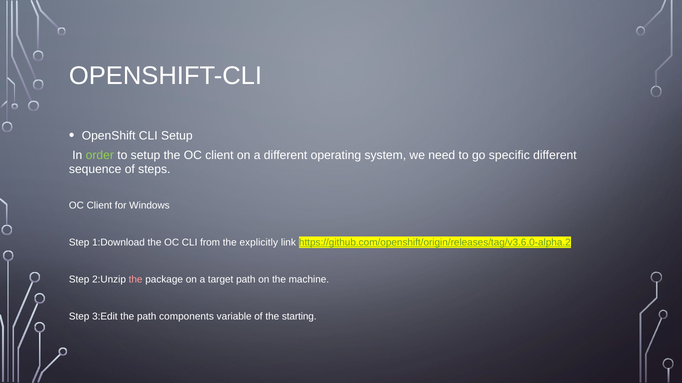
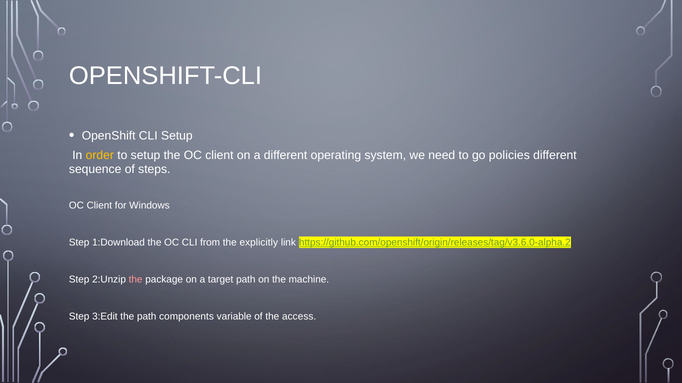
order colour: light green -> yellow (100, 156)
specific: specific -> policies (509, 156)
starting: starting -> access (299, 317)
